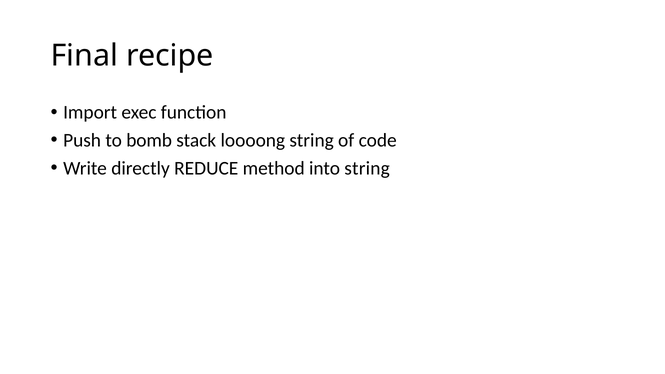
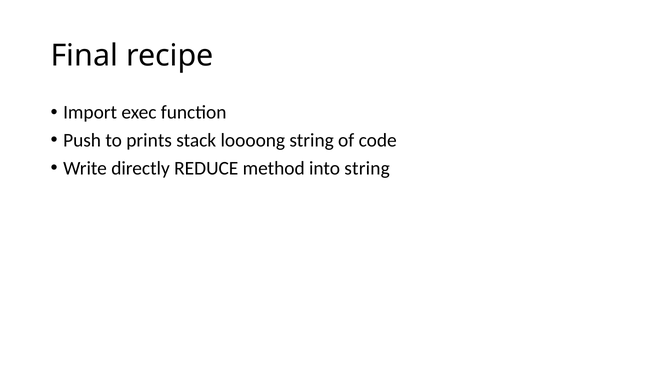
bomb: bomb -> prints (149, 140)
